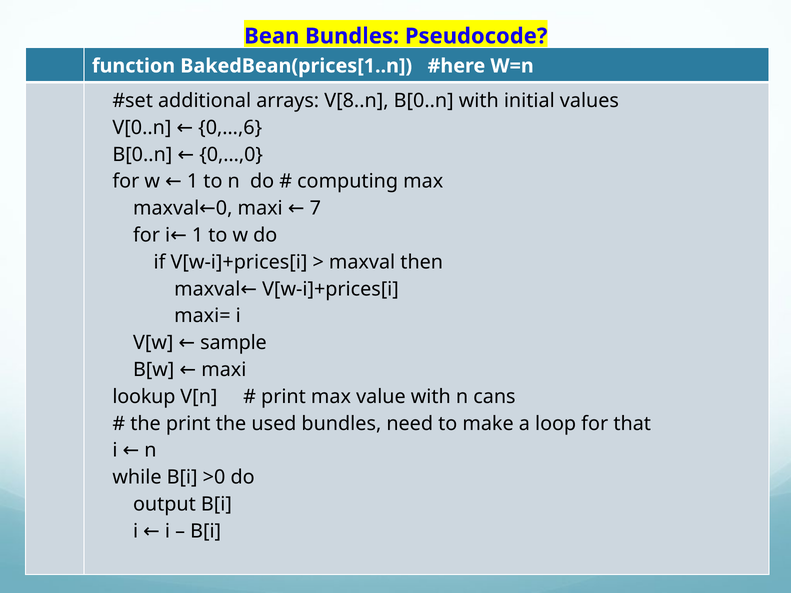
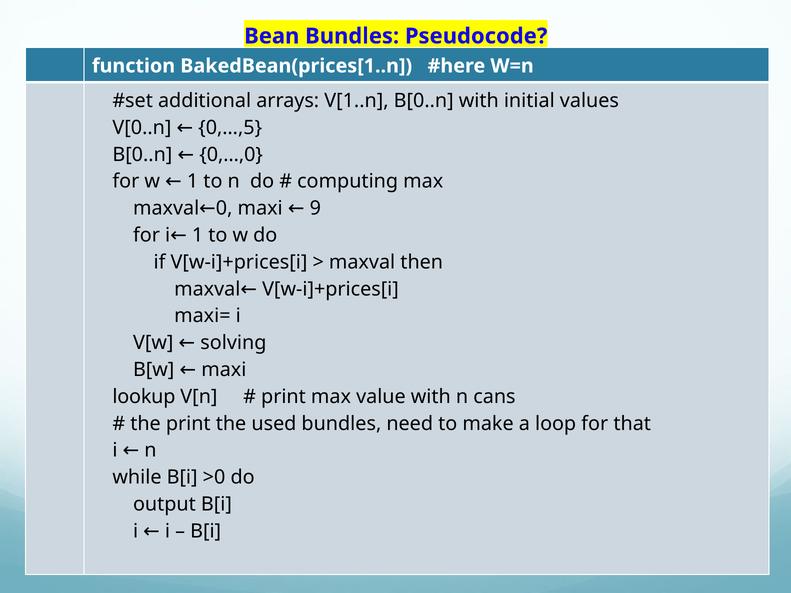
V[8..n: V[8..n -> V[1..n (356, 101)
0,…,6: 0,…,6 -> 0,…,5 (230, 128)
7: 7 -> 9 (315, 208)
sample: sample -> solving (233, 343)
